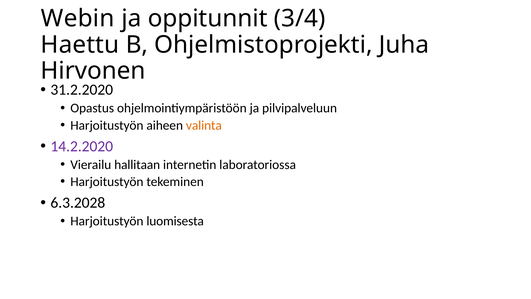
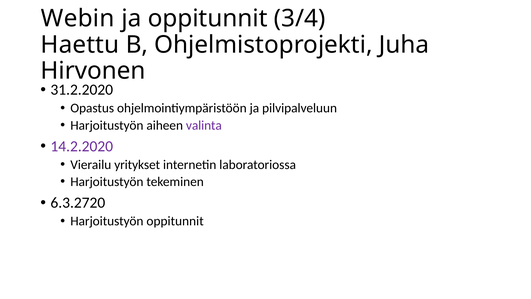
valinta colour: orange -> purple (204, 125)
hallitaan: hallitaan -> yritykset (137, 165)
6.3.2028: 6.3.2028 -> 6.3.2720 (78, 203)
Harjoitustyön luomisesta: luomisesta -> oppitunnit (175, 221)
